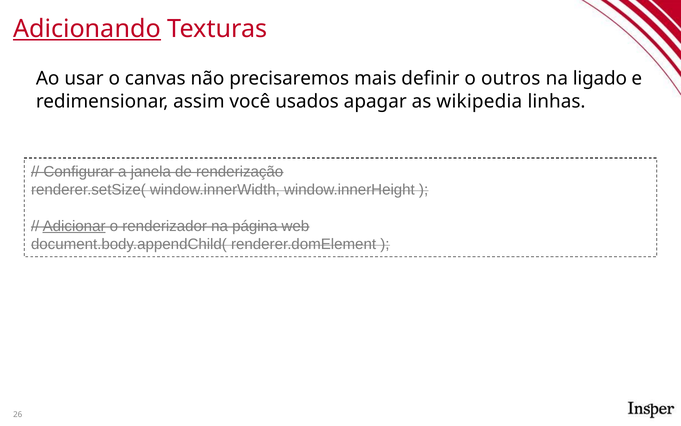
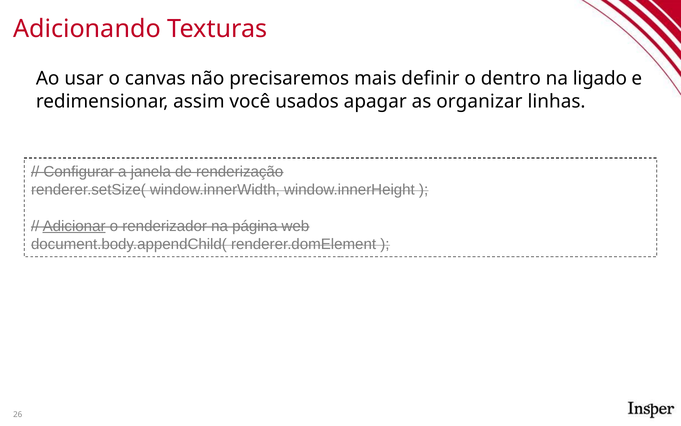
Adicionando underline: present -> none (87, 29)
outros: outros -> dentro (511, 79)
wikipedia: wikipedia -> organizar (479, 101)
